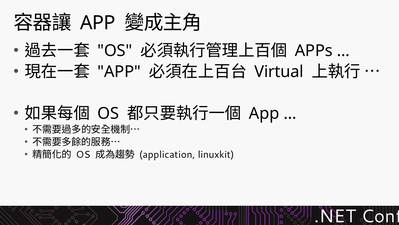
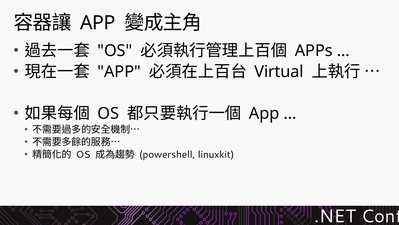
application: application -> powershell (167, 154)
